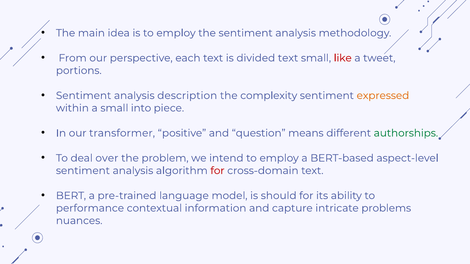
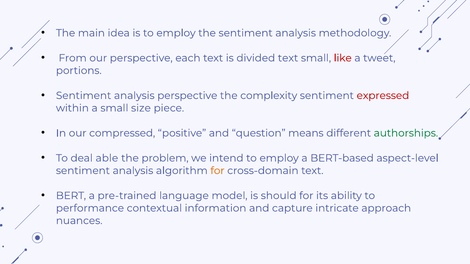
analysis description: description -> perspective (187, 96)
expressed colour: orange -> red (383, 96)
into: into -> size (141, 108)
transformer: transformer -> compressed (122, 133)
over: over -> able (107, 158)
for colour: red -> orange (217, 171)
problems: problems -> approach (386, 208)
